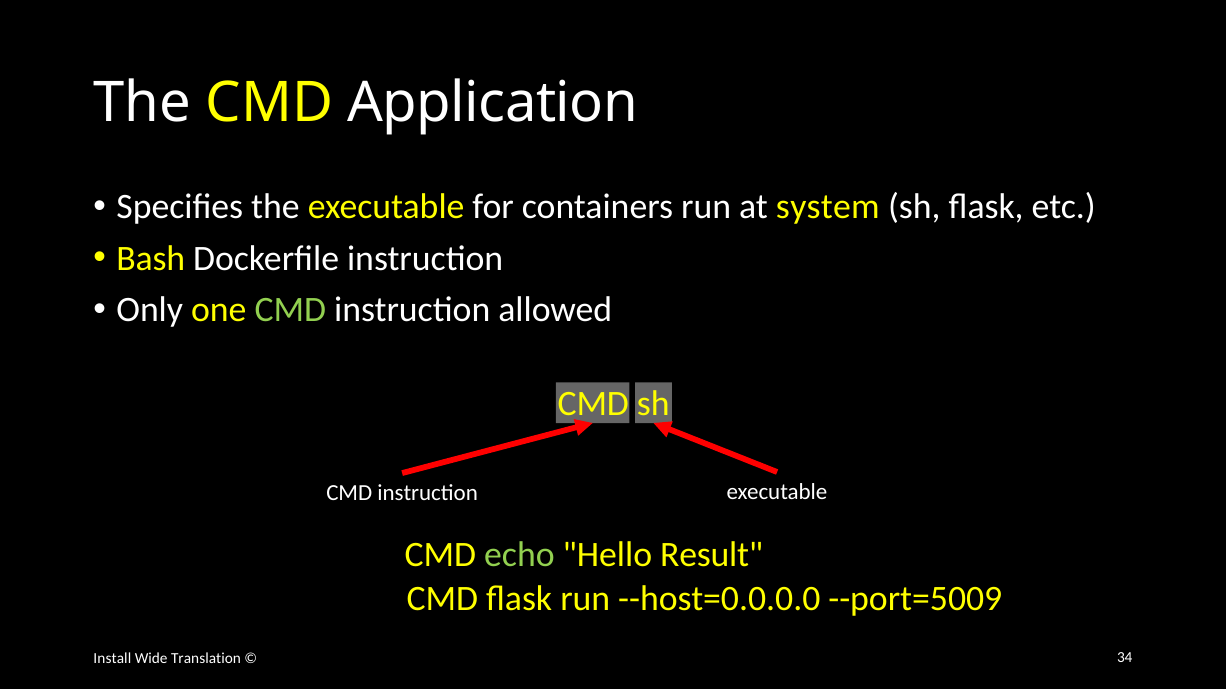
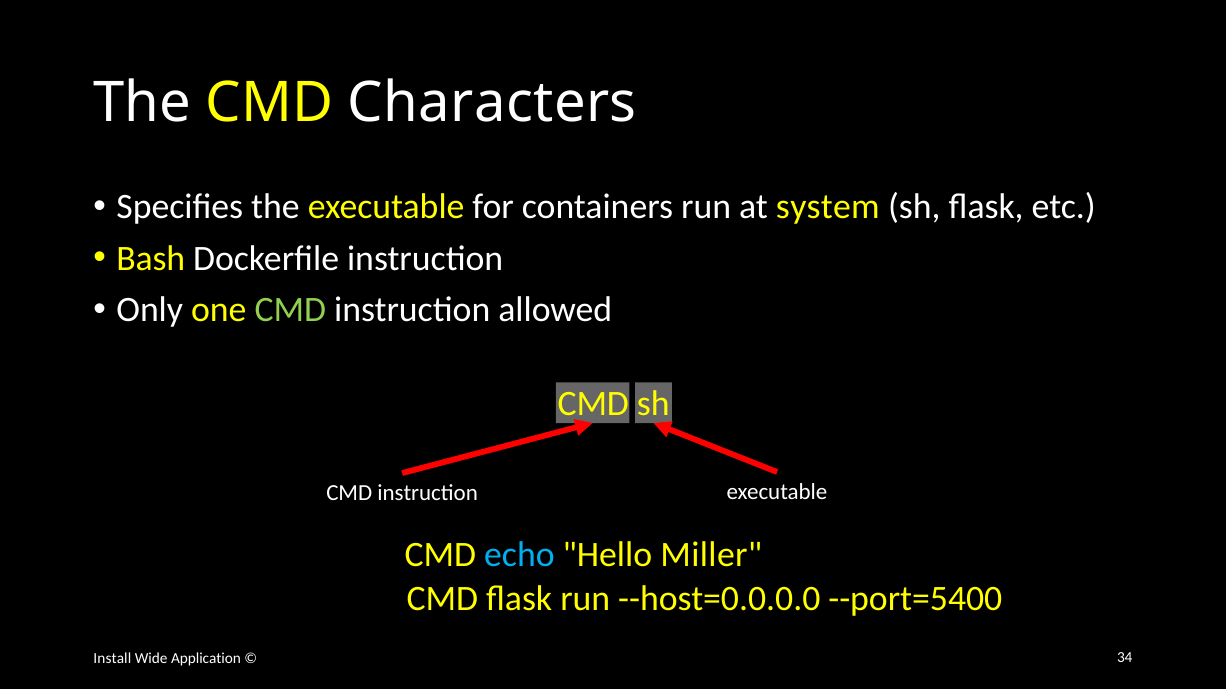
Application: Application -> Characters (492, 103)
echo colour: light green -> light blue (519, 555)
Result: Result -> Miller (711, 555)
--port=5009: --port=5009 -> --port=5400 (915, 599)
Translation: Translation -> Application (206, 659)
